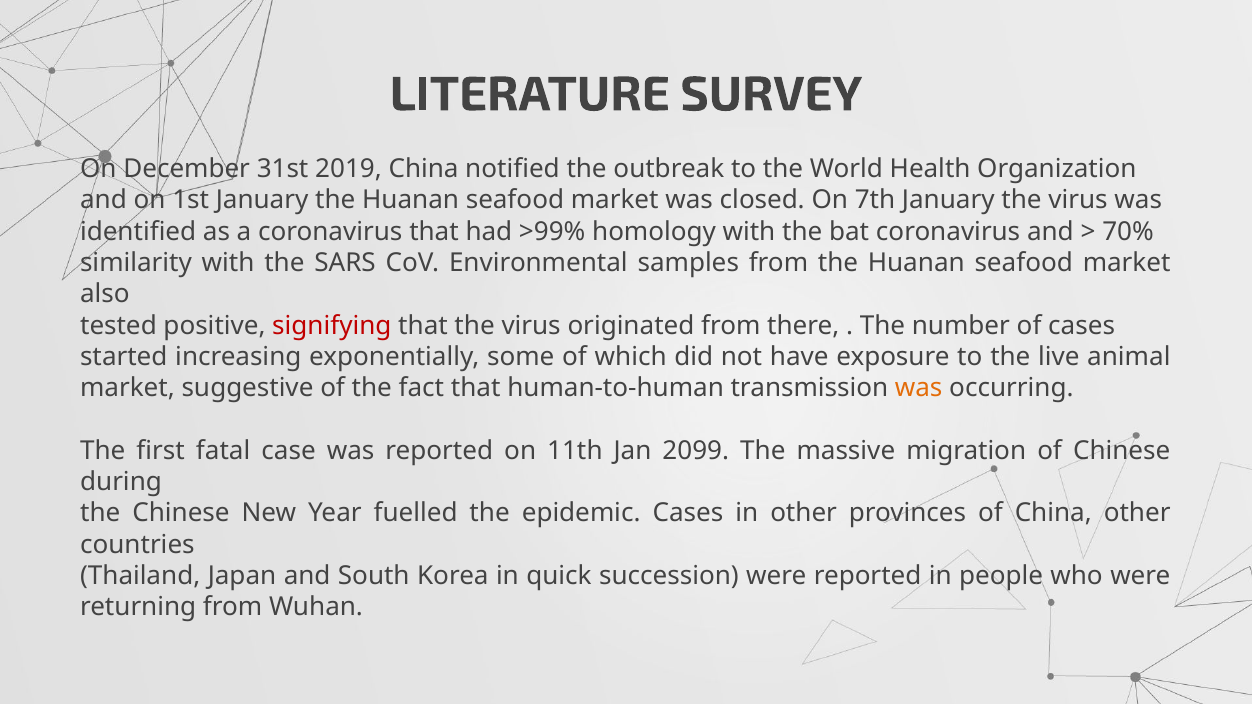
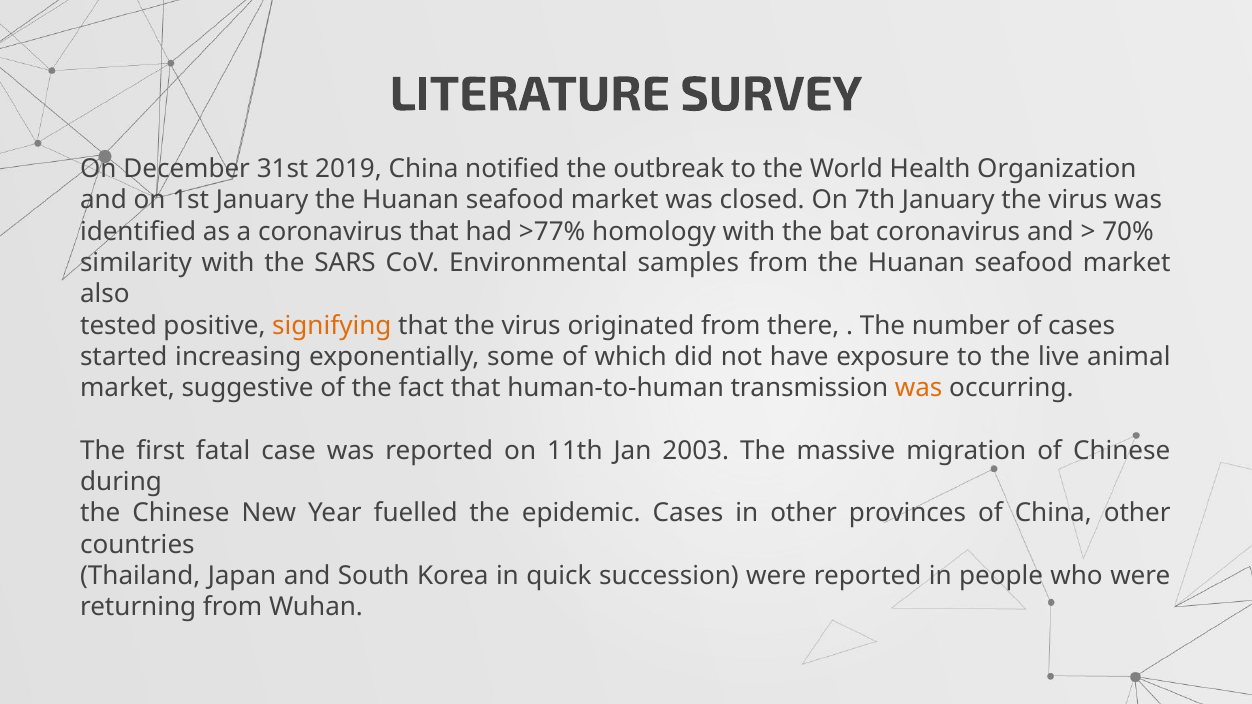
>99%: >99% -> >77% (552, 232)
signifying colour: red -> orange (332, 326)
2099: 2099 -> 2003 (696, 451)
